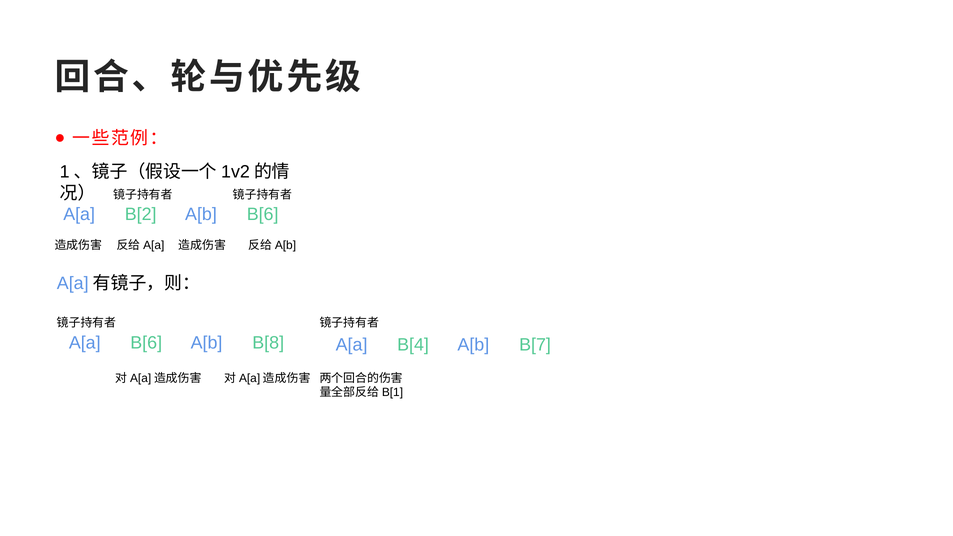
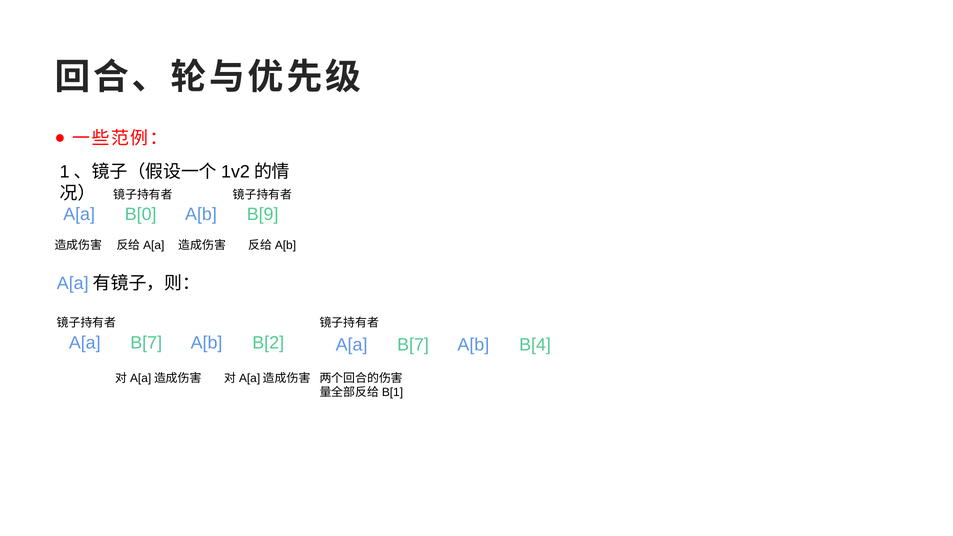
B[2: B[2 -> B[0 (141, 215)
A[b B[6: B[6 -> B[9 (263, 215)
B[6: B[6 -> B[7 (146, 343)
B[8: B[8 -> B[2 (268, 343)
B[4: B[4 -> B[7 (413, 345)
B[7: B[7 -> B[4 (535, 345)
